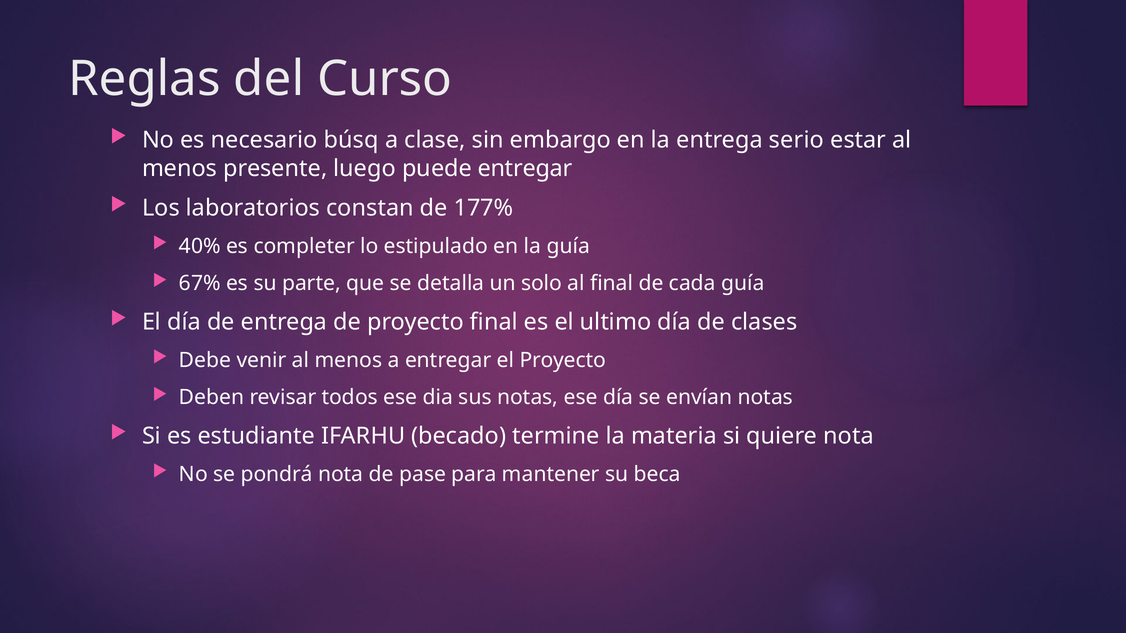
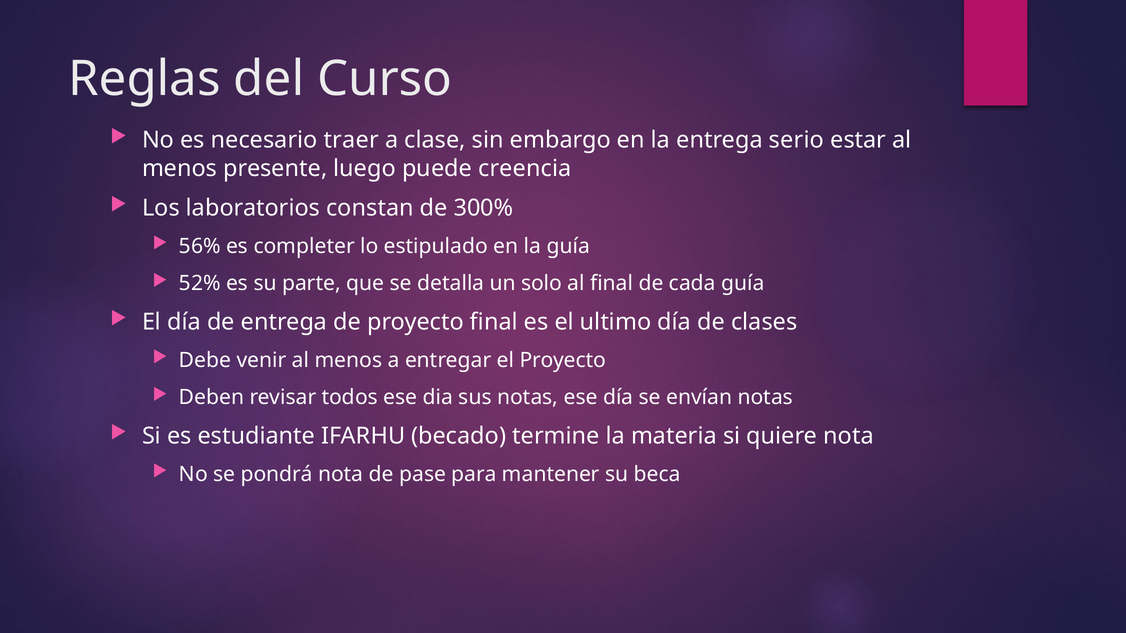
búsq: búsq -> traer (351, 140)
puede entregar: entregar -> creencia (525, 168)
177%: 177% -> 300% (484, 208)
40%: 40% -> 56% (200, 247)
67%: 67% -> 52% (200, 284)
